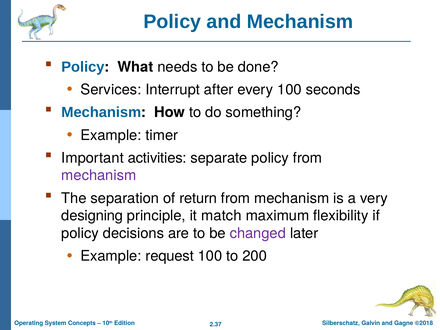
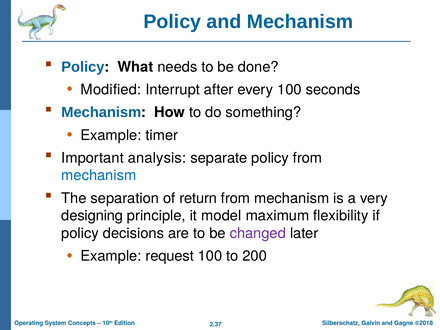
Services: Services -> Modified (111, 90)
activities: activities -> analysis (157, 158)
mechanism colour: purple -> blue (99, 175)
match: match -> model (221, 216)
